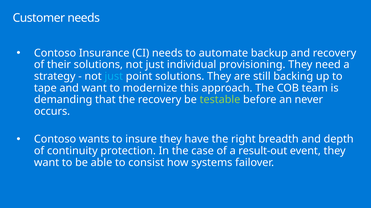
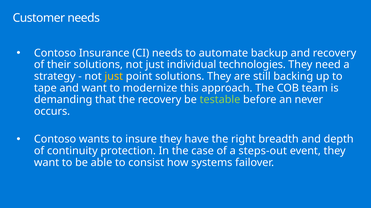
provisioning: provisioning -> technologies (252, 65)
just colour: light blue -> yellow (114, 77)
result-out: result-out -> steps-out (263, 151)
